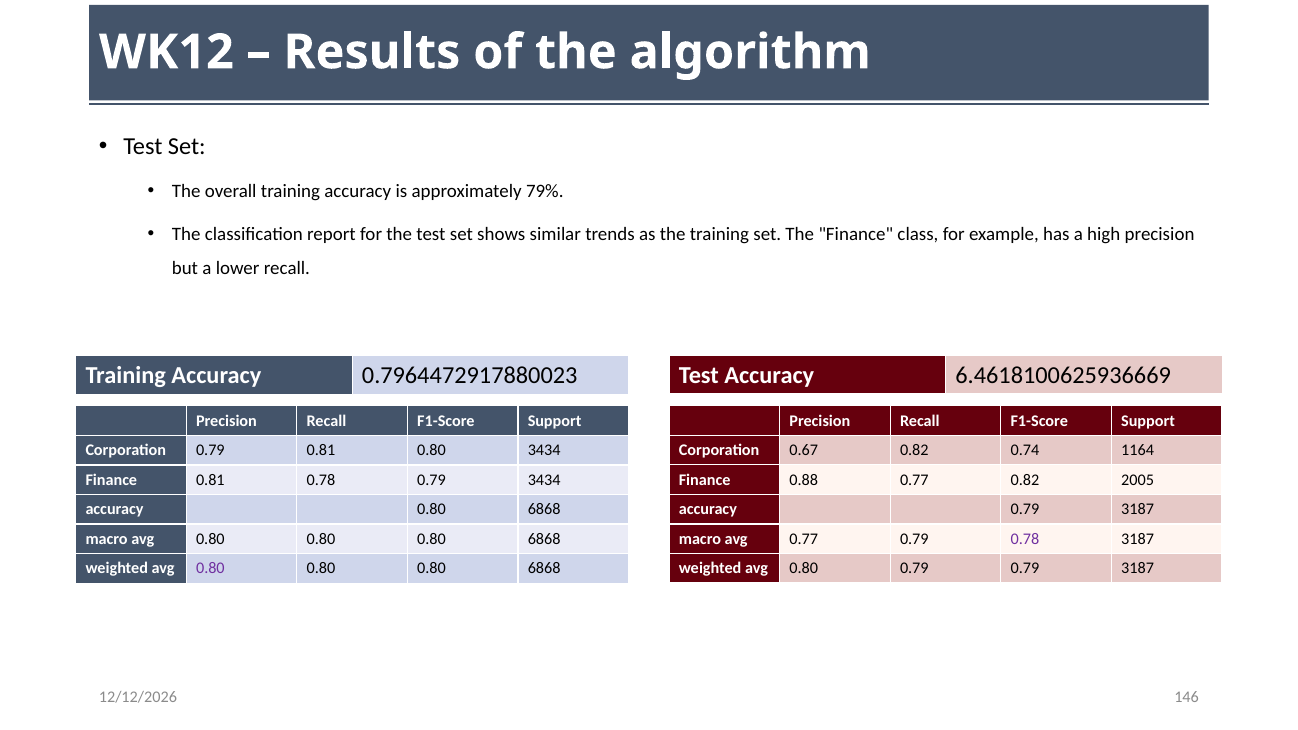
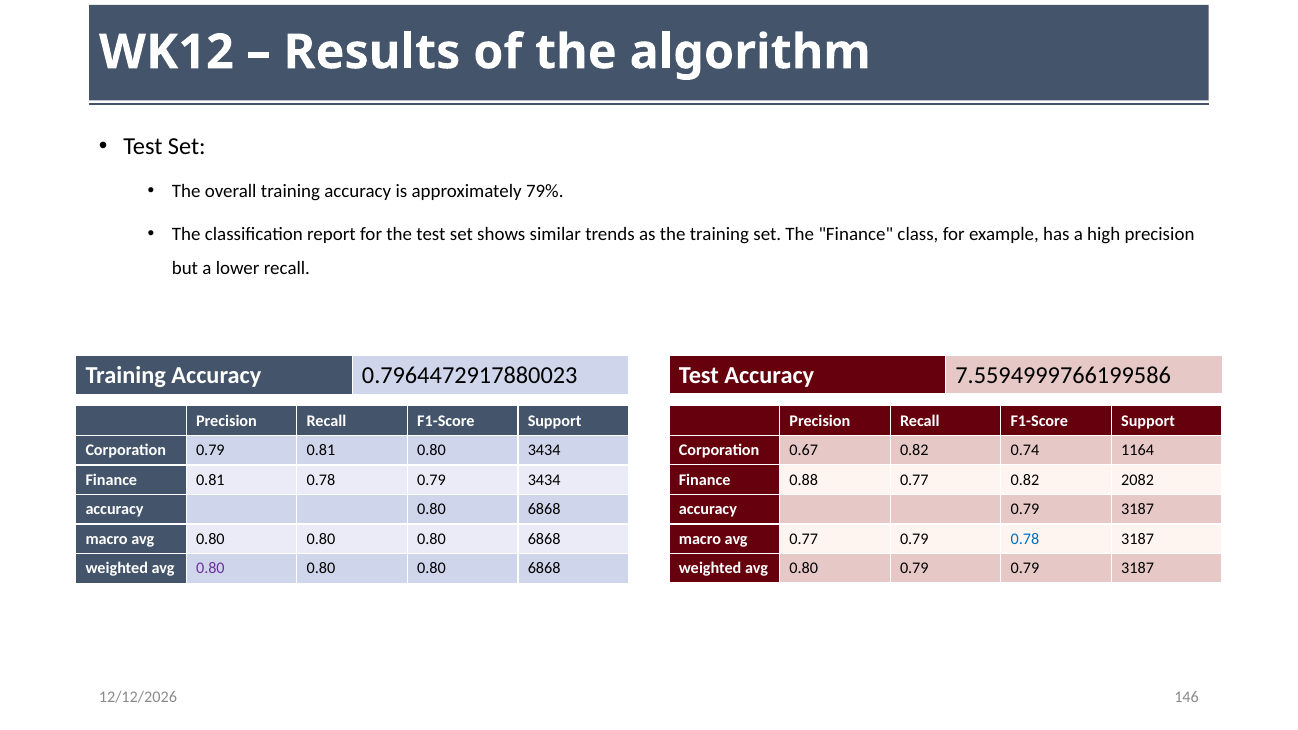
6.4618100625936669: 6.4618100625936669 -> 7.5594999766199586 (1063, 376)
2005: 2005 -> 2082 (1138, 480)
0.78 colour: purple -> blue (1025, 539)
